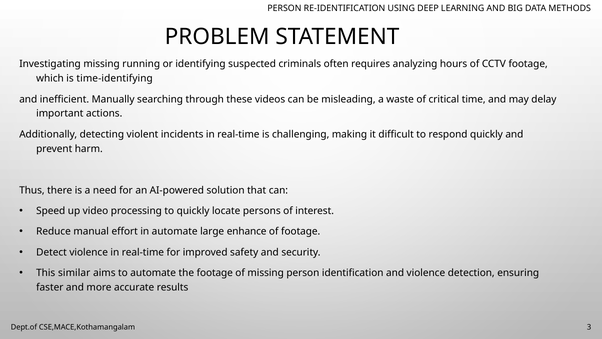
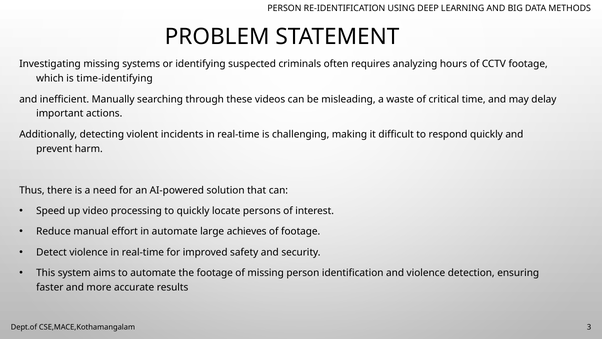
running: running -> systems (141, 64)
enhance: enhance -> achieves (247, 231)
similar: similar -> system (74, 273)
